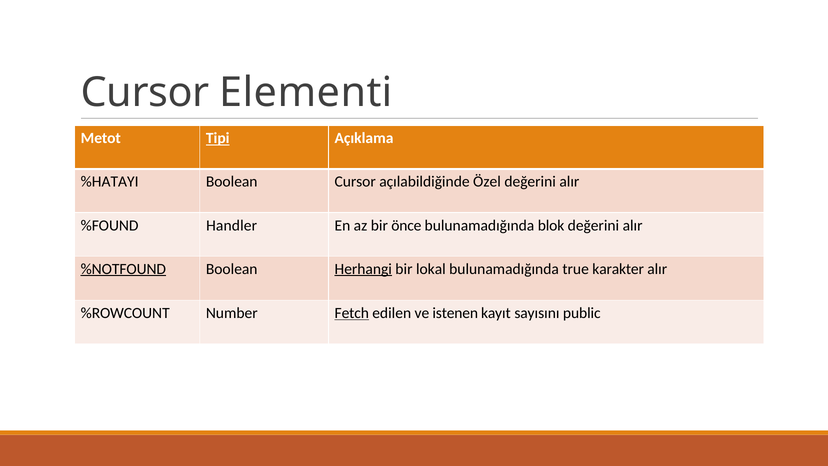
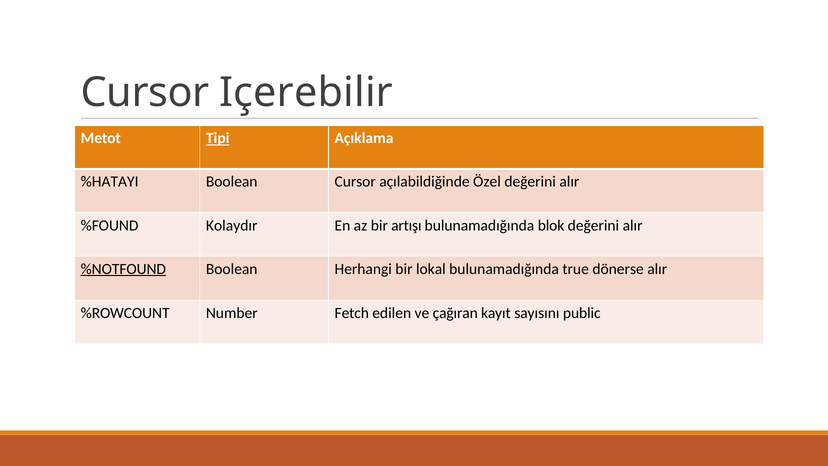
Elementi: Elementi -> Içerebilir (306, 93)
Handler: Handler -> Kolaydır (232, 225)
önce: önce -> artışı (406, 225)
Herhangi underline: present -> none (363, 269)
karakter: karakter -> dönerse (618, 269)
Fetch underline: present -> none (352, 313)
istenen: istenen -> çağıran (455, 313)
